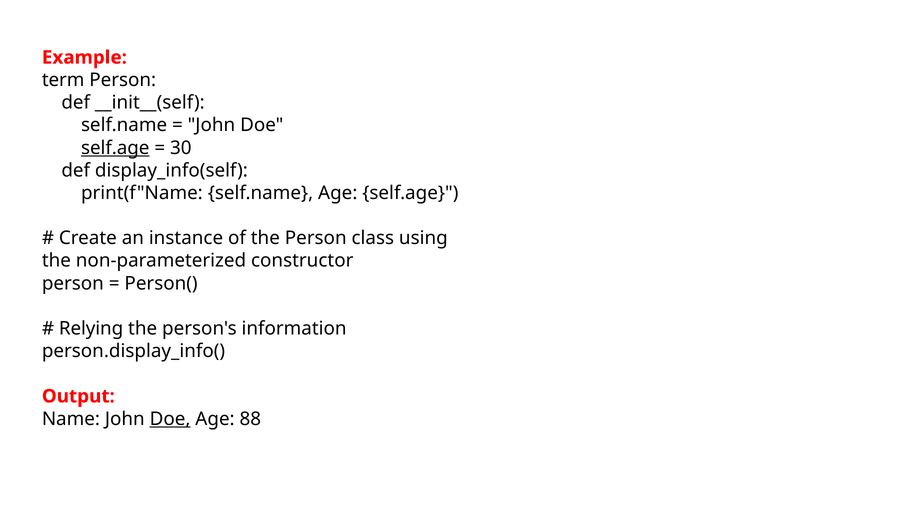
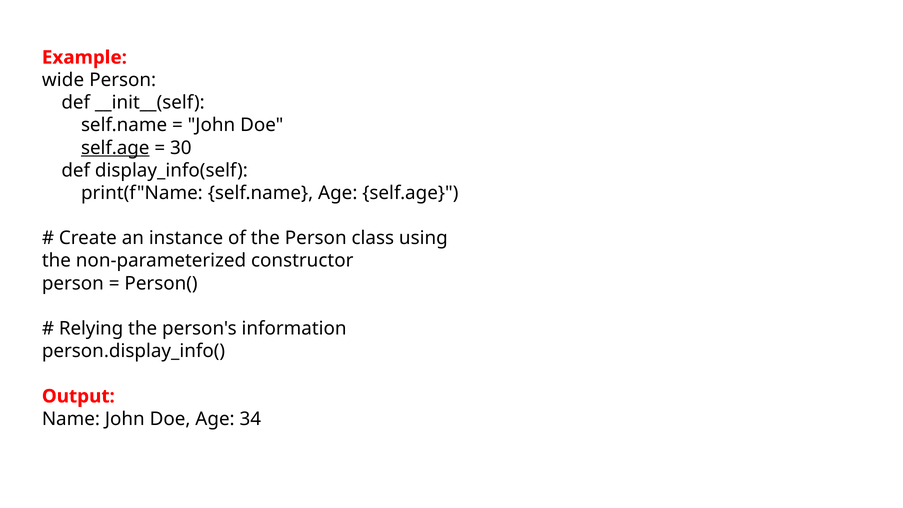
term: term -> wide (63, 80)
Doe underline: present -> none (170, 419)
88: 88 -> 34 (250, 419)
